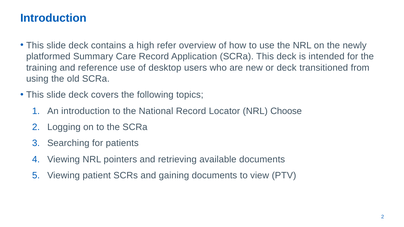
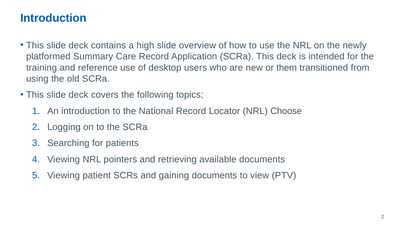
high refer: refer -> slide (167, 45)
or deck: deck -> them (287, 68)
